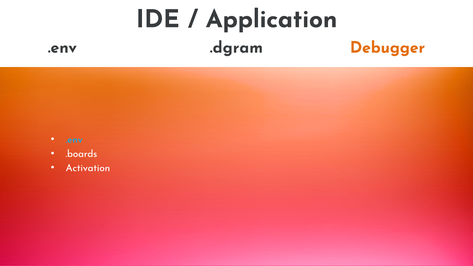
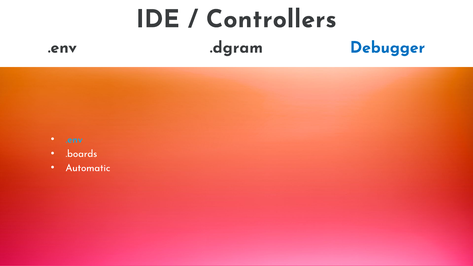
Application: Application -> Controllers (271, 19)
Debugger colour: orange -> blue (387, 47)
Activation: Activation -> Automatic (88, 168)
